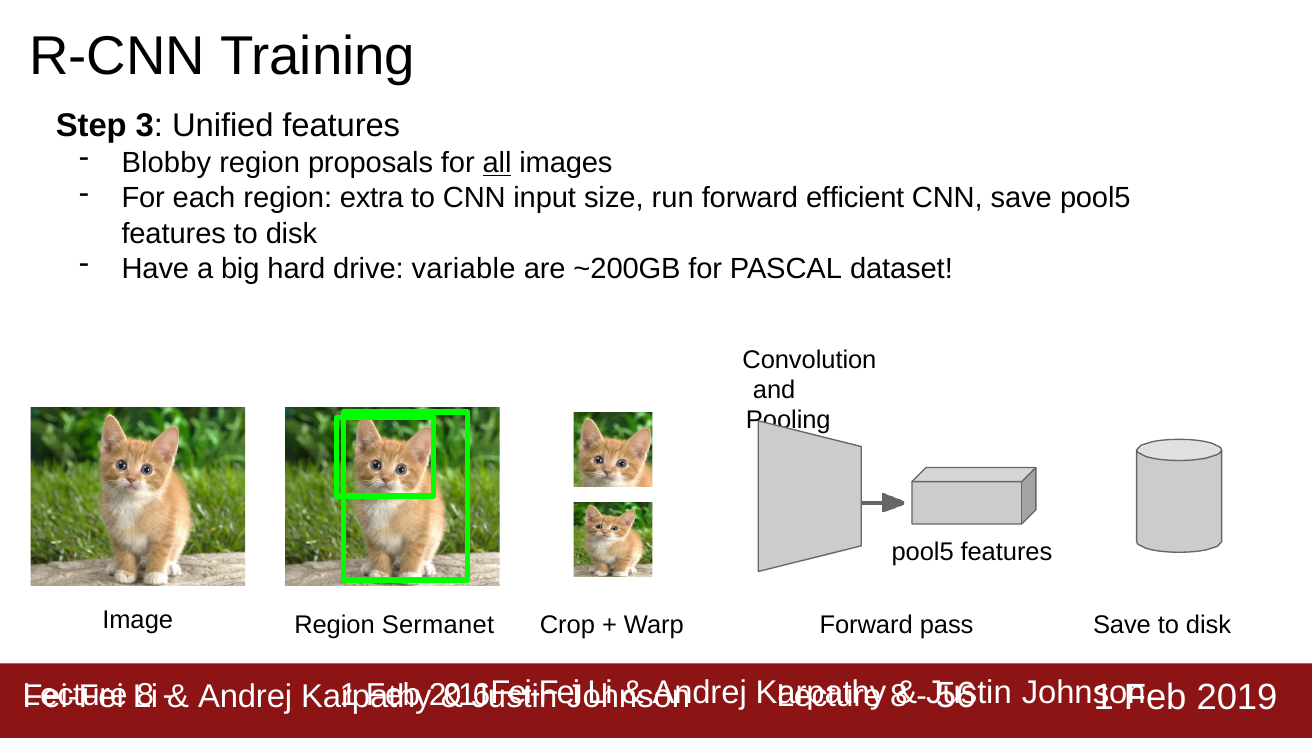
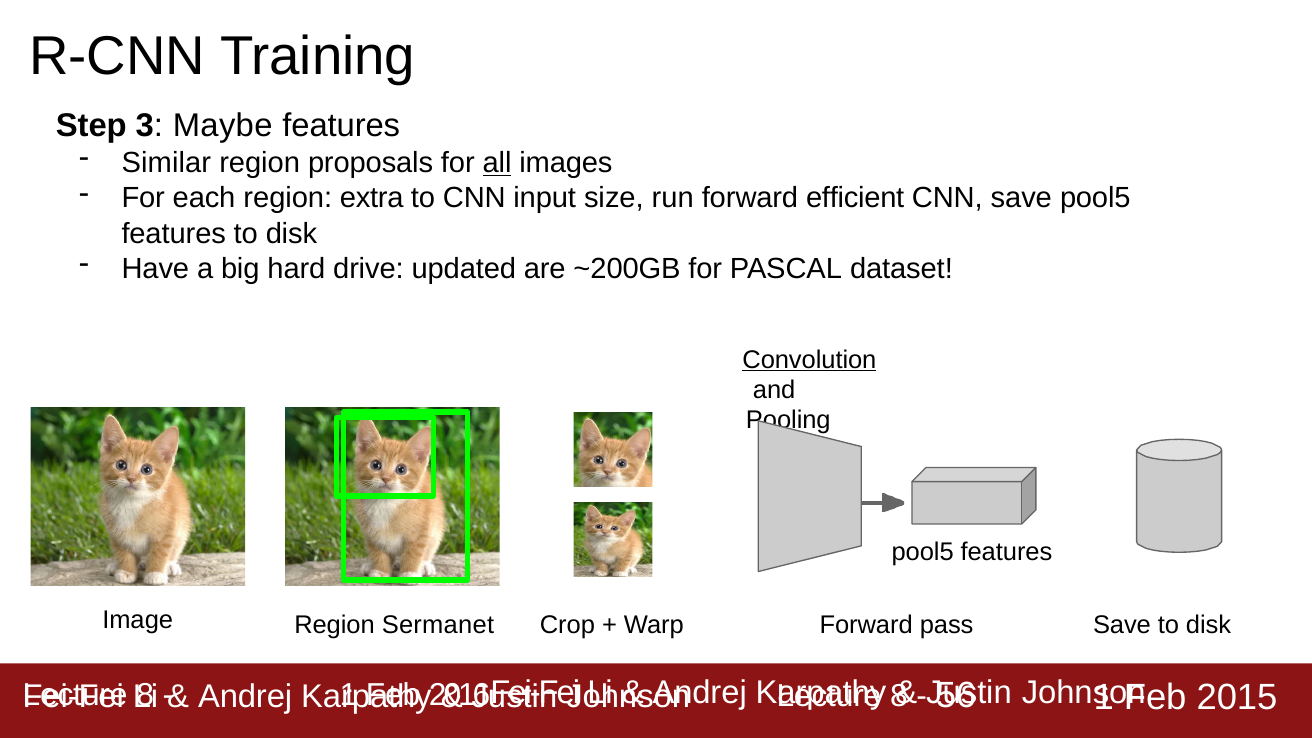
Unified: Unified -> Maybe (223, 126)
Blobby: Blobby -> Similar (166, 163)
variable: variable -> updated (464, 269)
Convolution underline: none -> present (809, 360)
2019: 2019 -> 2015 (1237, 698)
